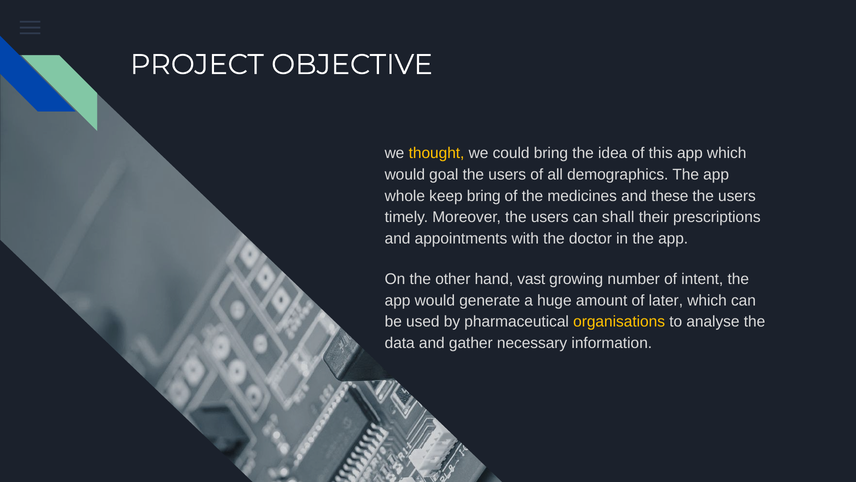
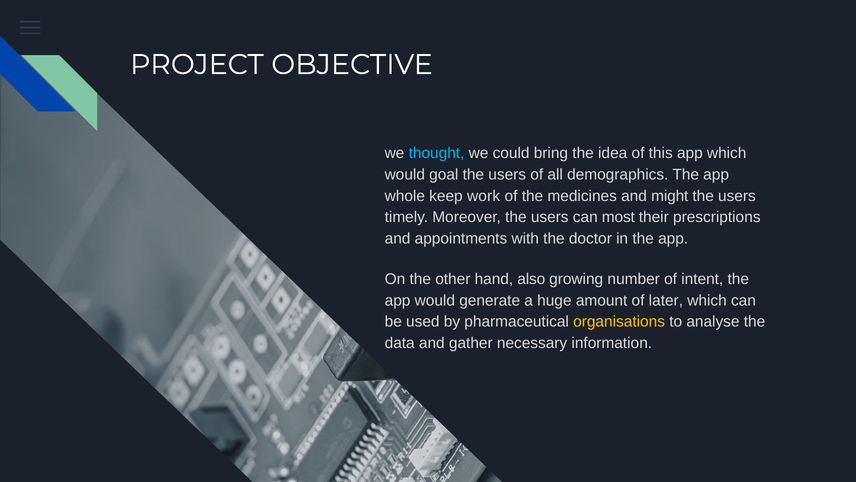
thought colour: yellow -> light blue (437, 153)
keep bring: bring -> work (484, 196)
these: these -> might (670, 196)
shall: shall -> most (618, 217)
vast: vast -> also (531, 279)
